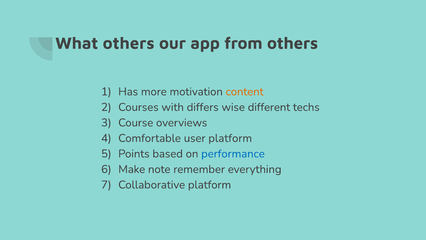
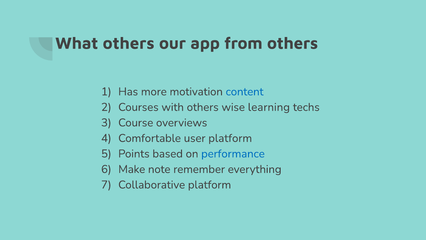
content colour: orange -> blue (245, 92)
with differs: differs -> others (203, 107)
different: different -> learning (269, 107)
